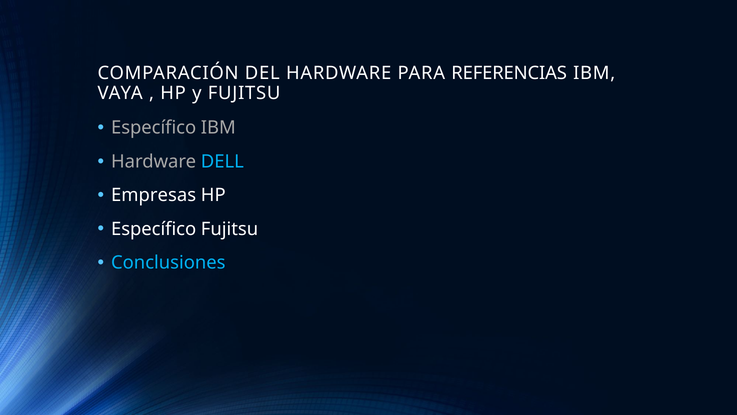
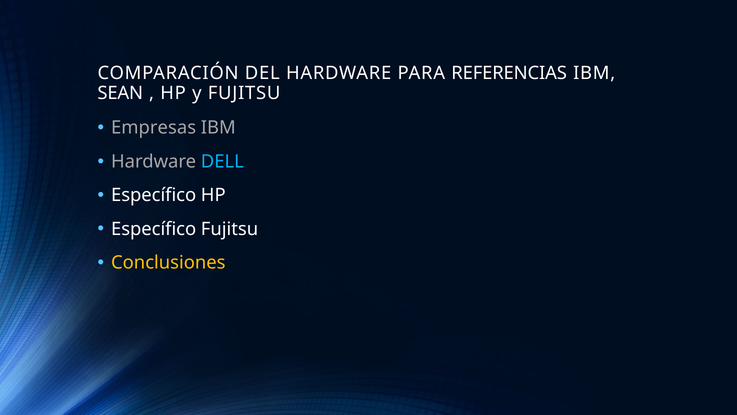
VAYA: VAYA -> SEAN (120, 93)
Específico: Específico -> Empresas (154, 128)
Empresas: Empresas -> Específico (154, 195)
Conclusiones colour: light blue -> yellow (168, 263)
